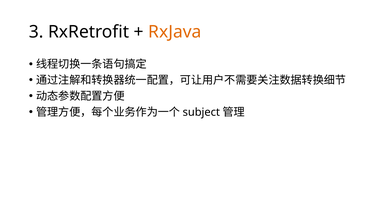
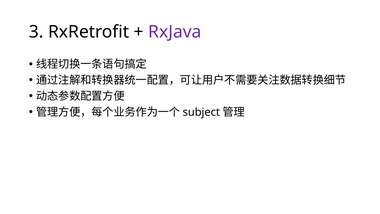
RxJava colour: orange -> purple (175, 32)
